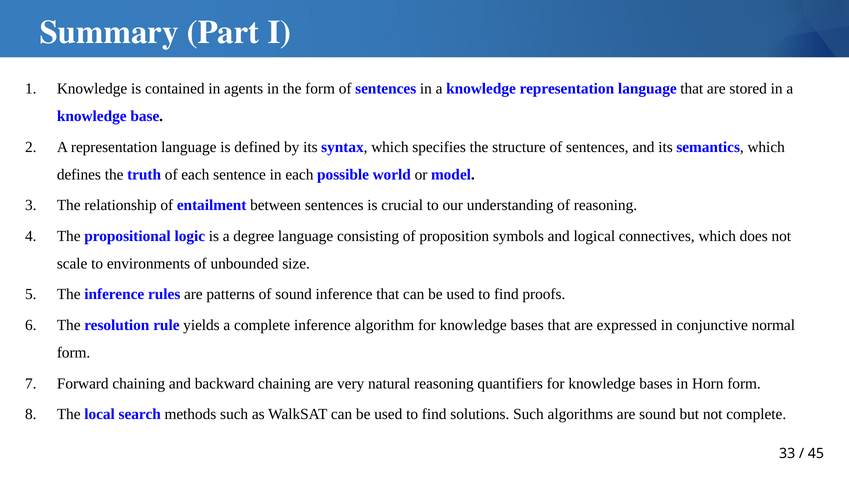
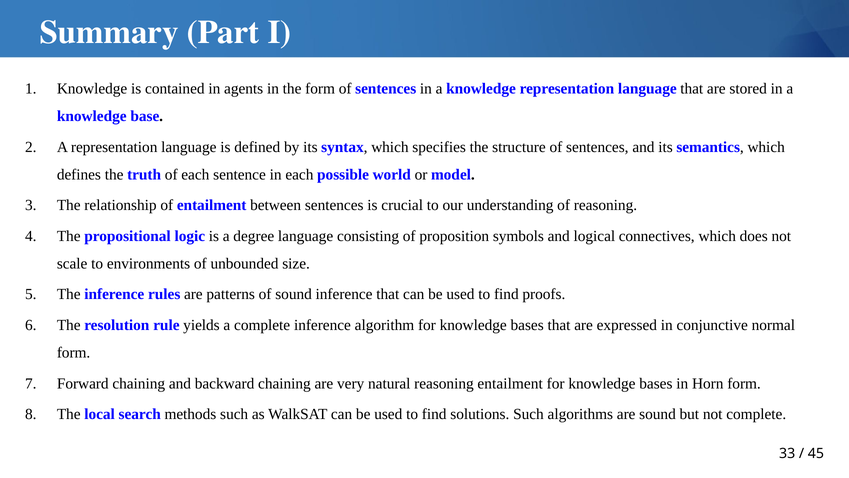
reasoning quantifiers: quantifiers -> entailment (510, 383)
